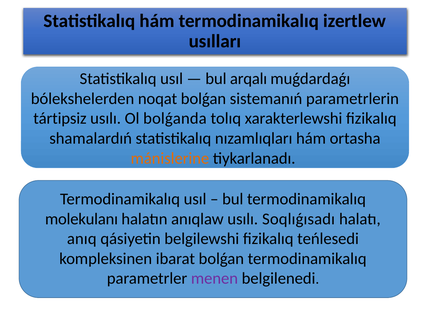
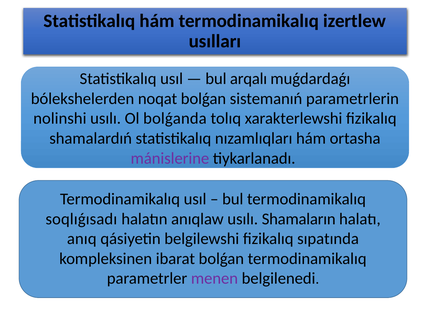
tártipsiz: tártipsiz -> nolinshi (60, 119)
mánislerine colour: orange -> purple (170, 158)
molekulanı: molekulanı -> soqlıǵısadı (81, 219)
Soqlıǵısadı: Soqlıǵısadı -> Shamaların (299, 219)
teńlesedi: teńlesedi -> sıpatında (328, 239)
